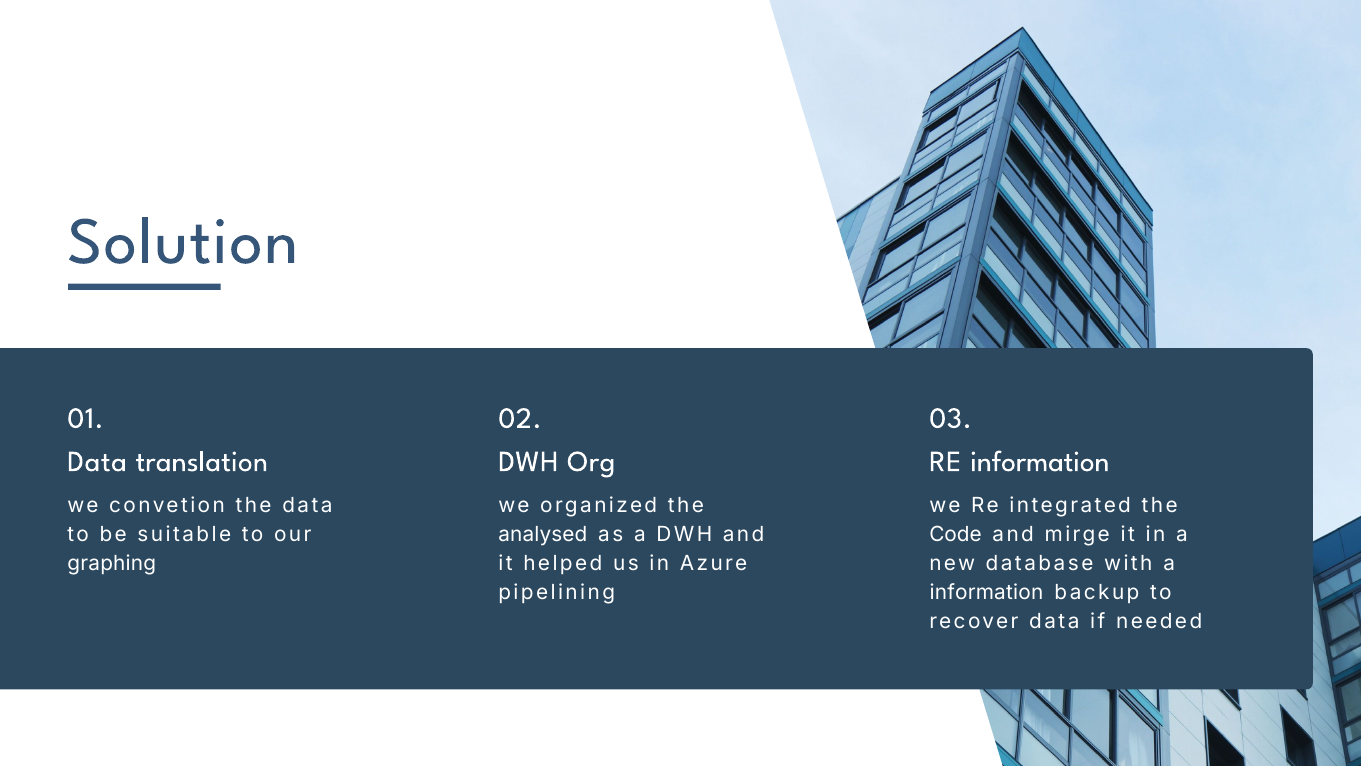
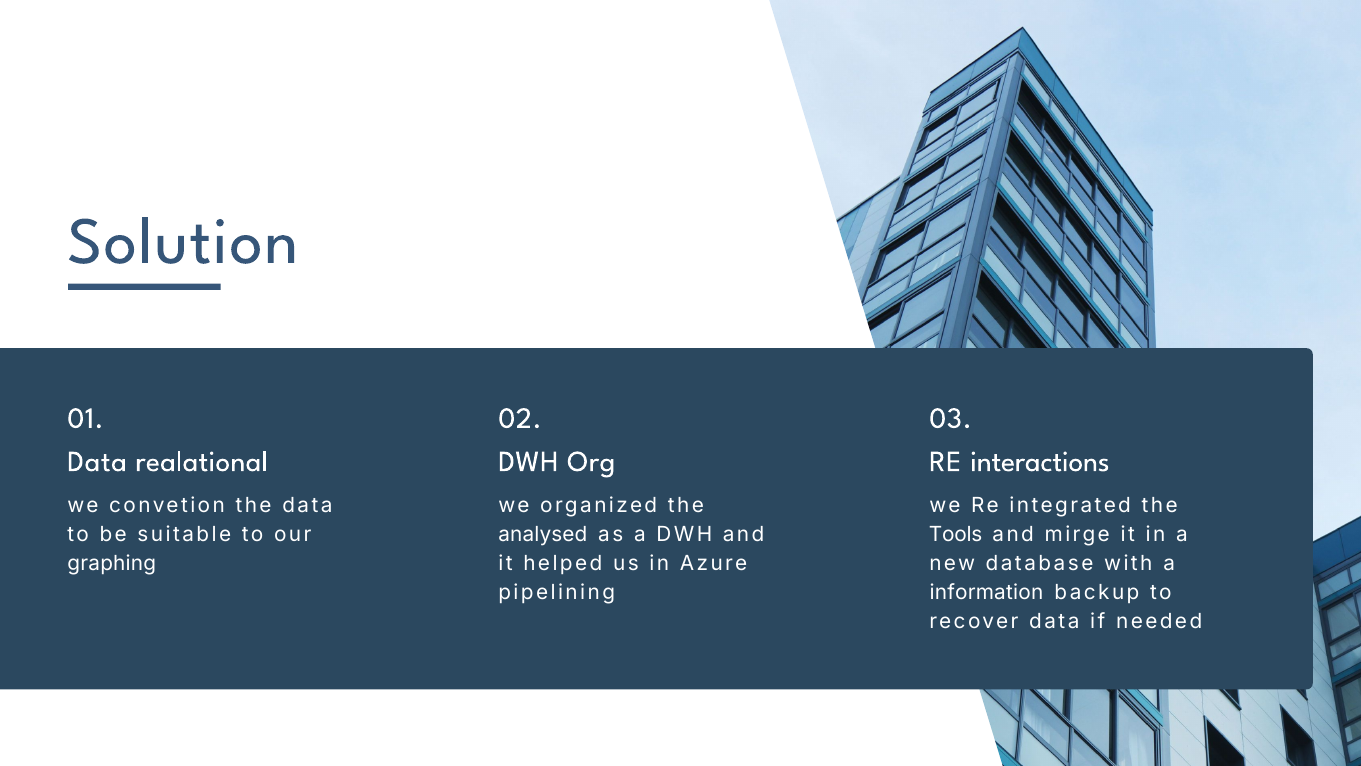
translation: translation -> realational (202, 461)
RE information: information -> interactions (1040, 461)
Code: Code -> Tools (956, 534)
